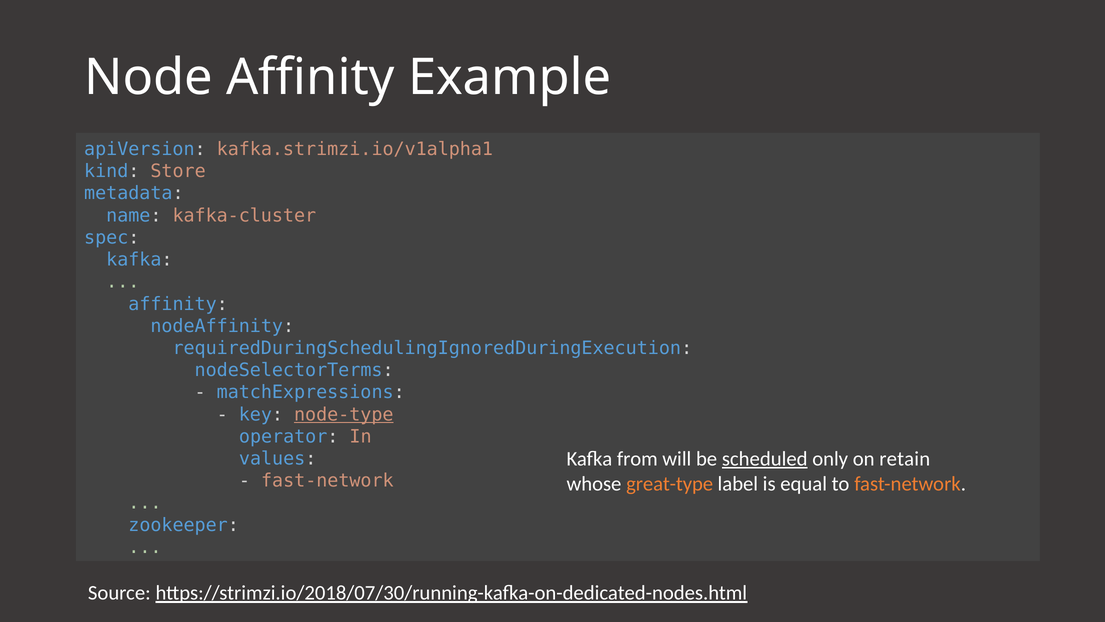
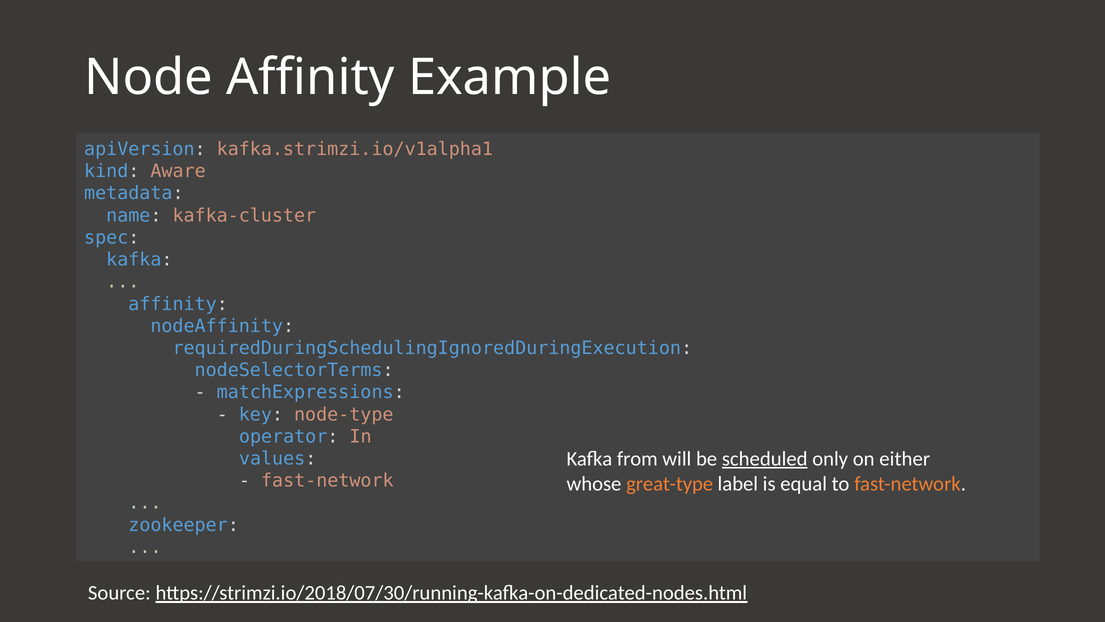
Store: Store -> Aware (178, 171)
node-type underline: present -> none (344, 414)
retain: retain -> either (905, 459)
